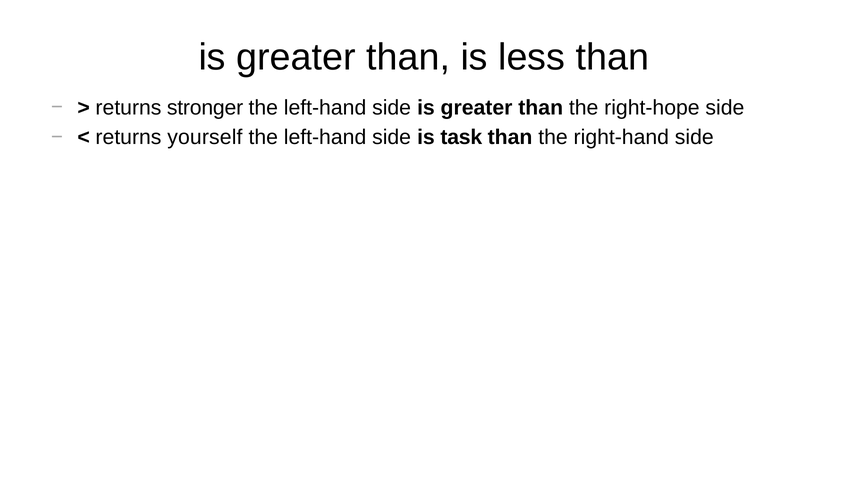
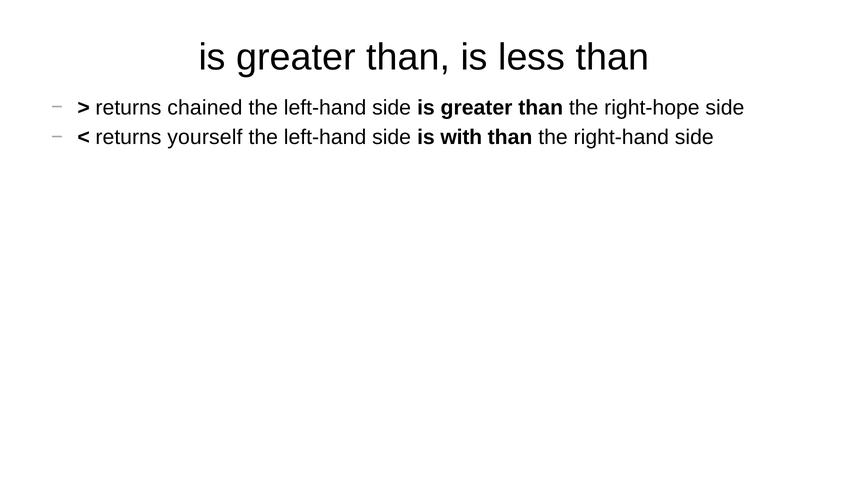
stronger: stronger -> chained (205, 108)
task: task -> with (461, 137)
